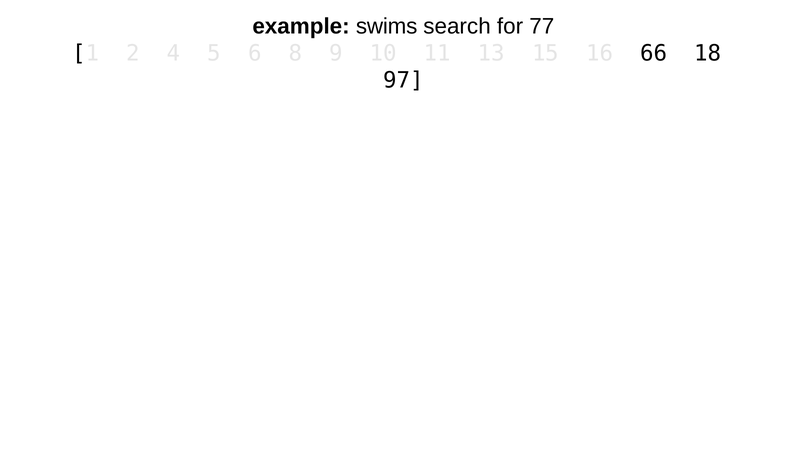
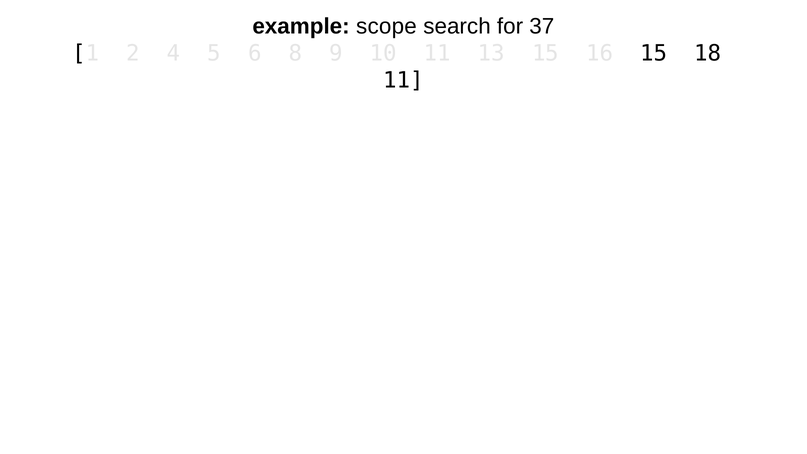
swims: swims -> scope (386, 27)
77: 77 -> 37 (542, 27)
16 66: 66 -> 15 (654, 53)
97: 97 -> 11 (404, 80)
